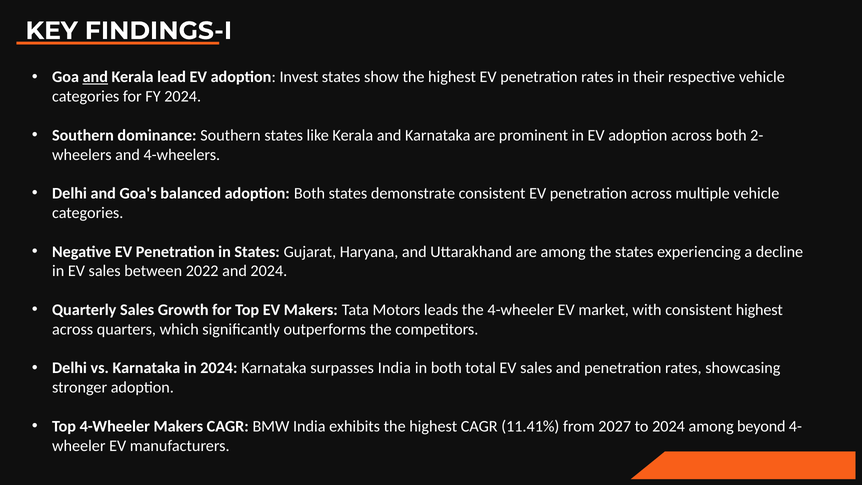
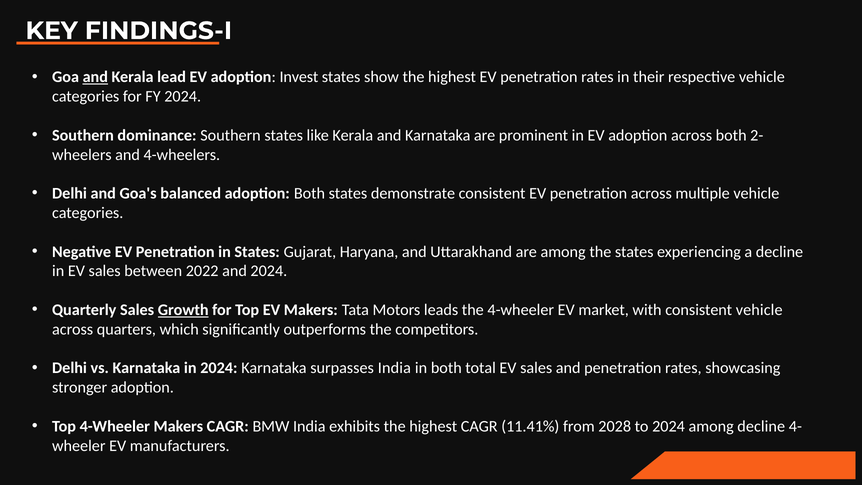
Growth underline: none -> present (183, 310)
consistent highest: highest -> vehicle (759, 310)
2027: 2027 -> 2028 (615, 426)
among beyond: beyond -> decline (761, 426)
